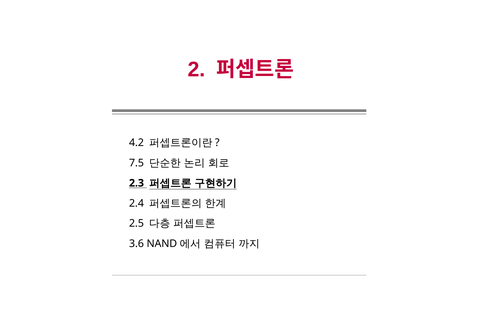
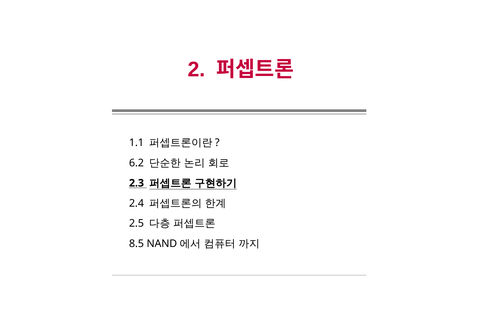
4.2: 4.2 -> 1.1 (136, 142)
7.5: 7.5 -> 6.2 (136, 163)
3.6: 3.6 -> 8.5 (136, 243)
